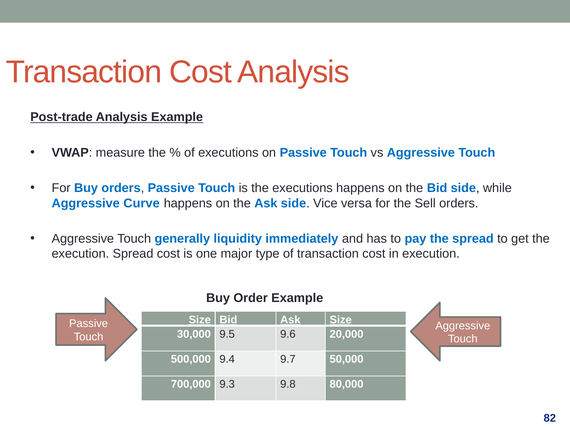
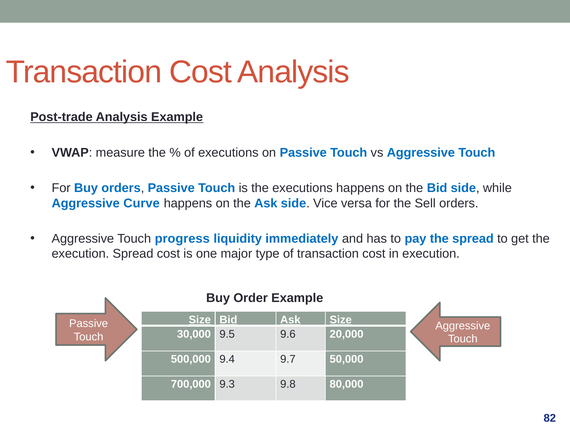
generally: generally -> progress (182, 239)
